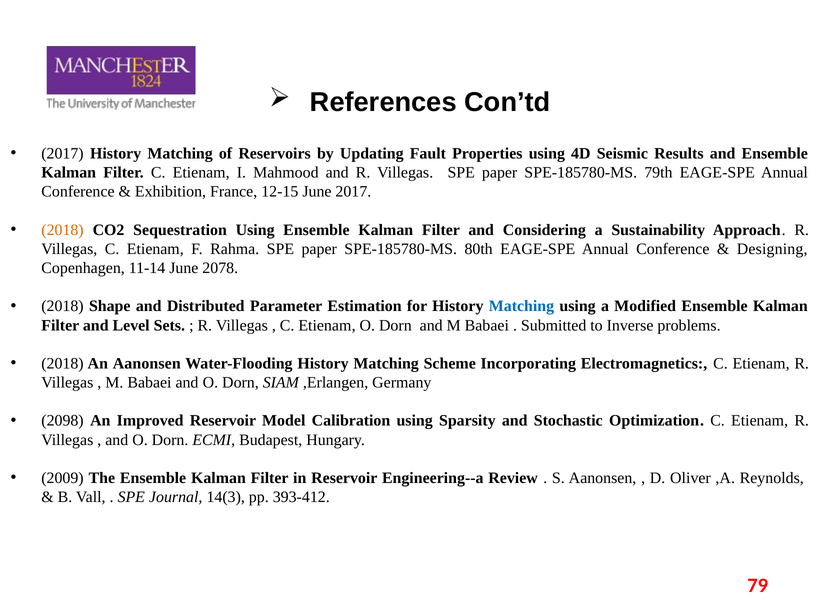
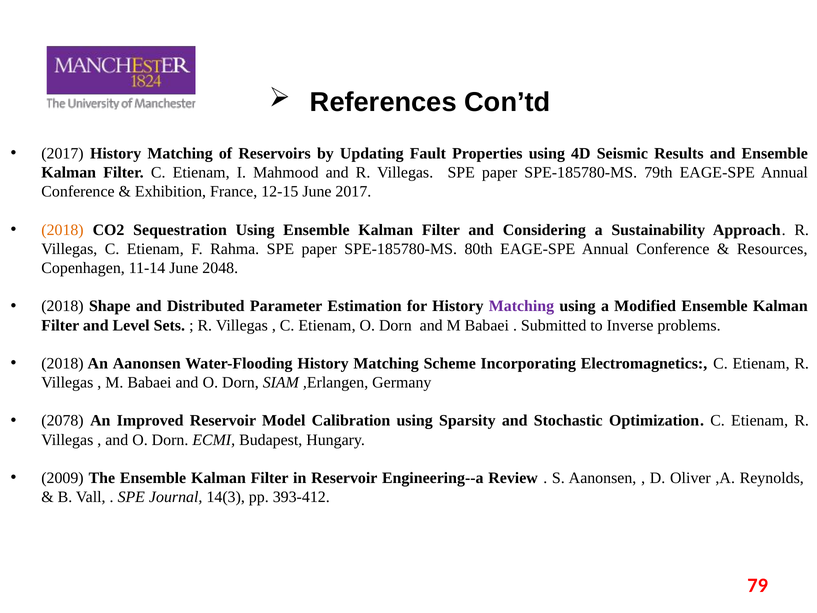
Designing: Designing -> Resources (772, 249)
2078: 2078 -> 2048 (220, 268)
Matching colour: blue -> purple (521, 306)
2098: 2098 -> 2078 (63, 421)
